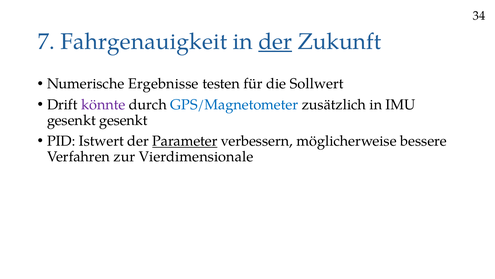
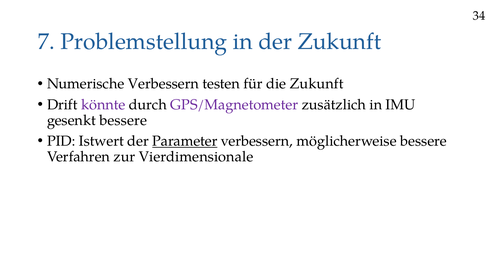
Fahrgenauigkeit: Fahrgenauigkeit -> Problemstellung (144, 42)
der underline: present -> none (275, 42)
Numerische Ergebnisse: Ergebnisse -> Verbessern (163, 84)
die Sollwert: Sollwert -> Zukunft (317, 84)
GPS/Magnetometer colour: blue -> purple (234, 104)
gesenkt gesenkt: gesenkt -> bessere (123, 120)
